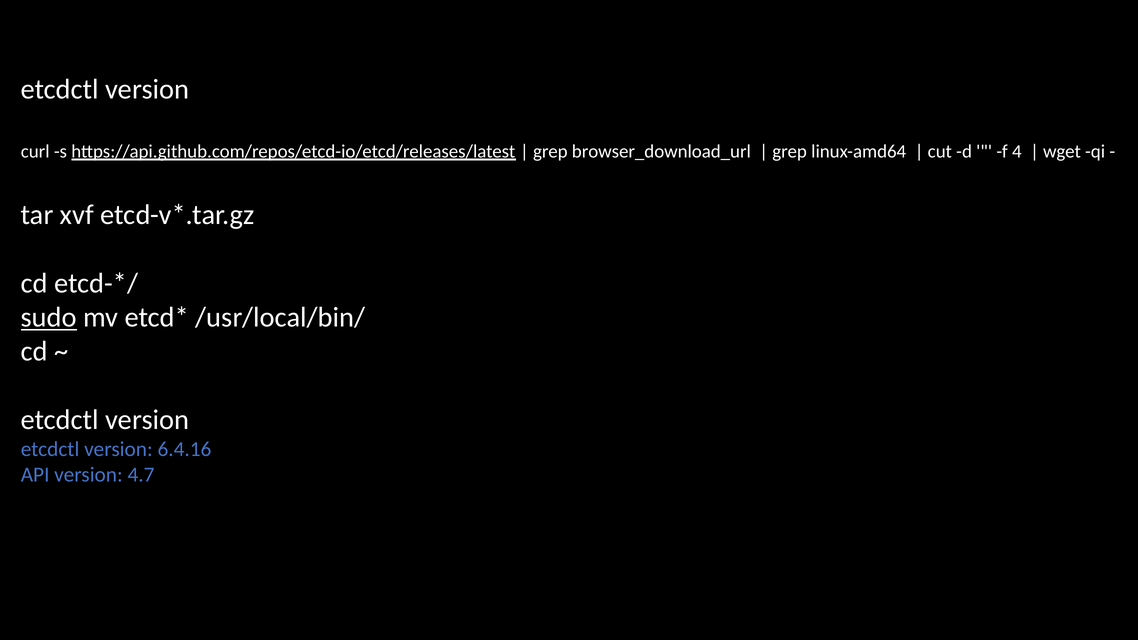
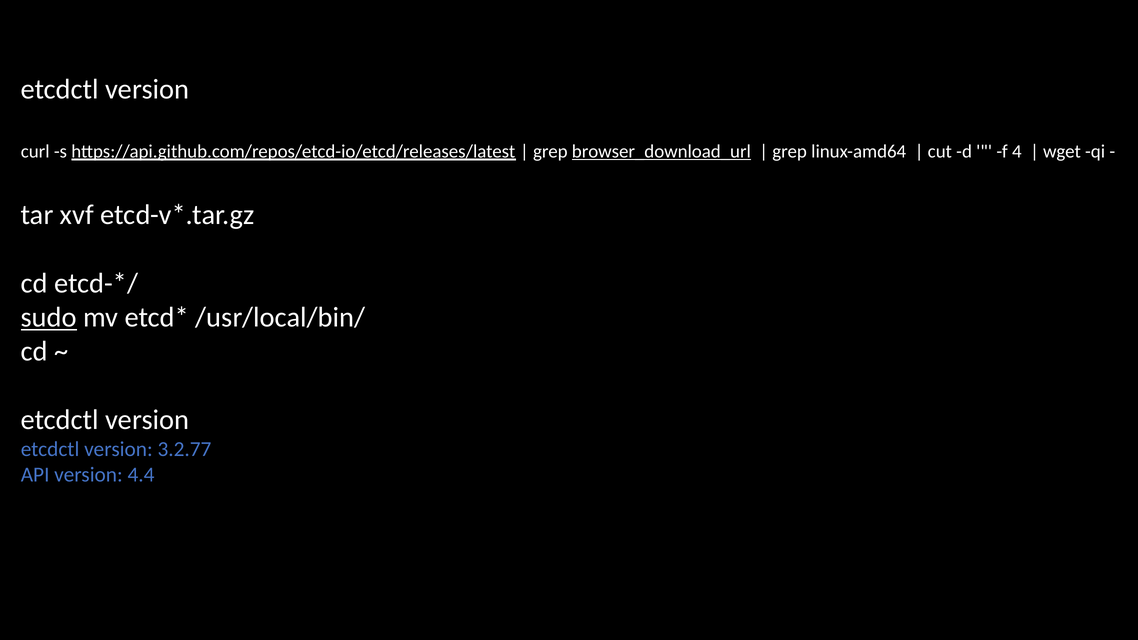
browser_download_url underline: none -> present (661, 151)
6.4.16: 6.4.16 -> 3.2.77 (184, 449)
4.7: 4.7 -> 4.4 (141, 475)
